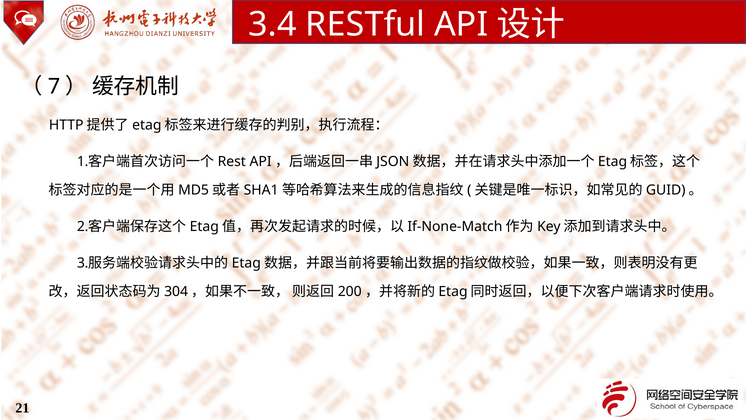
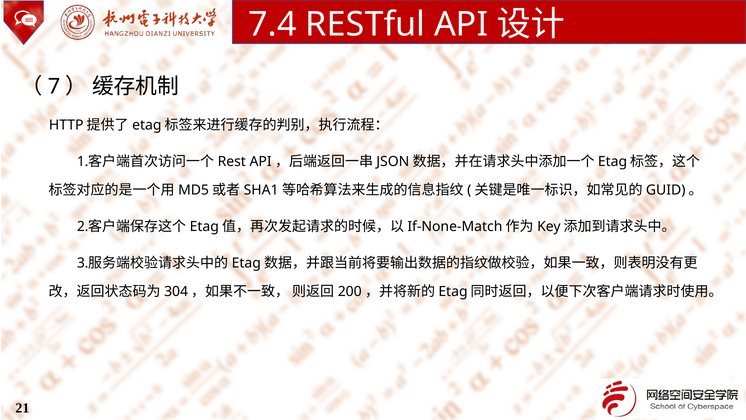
3.4: 3.4 -> 7.4 (272, 24)
